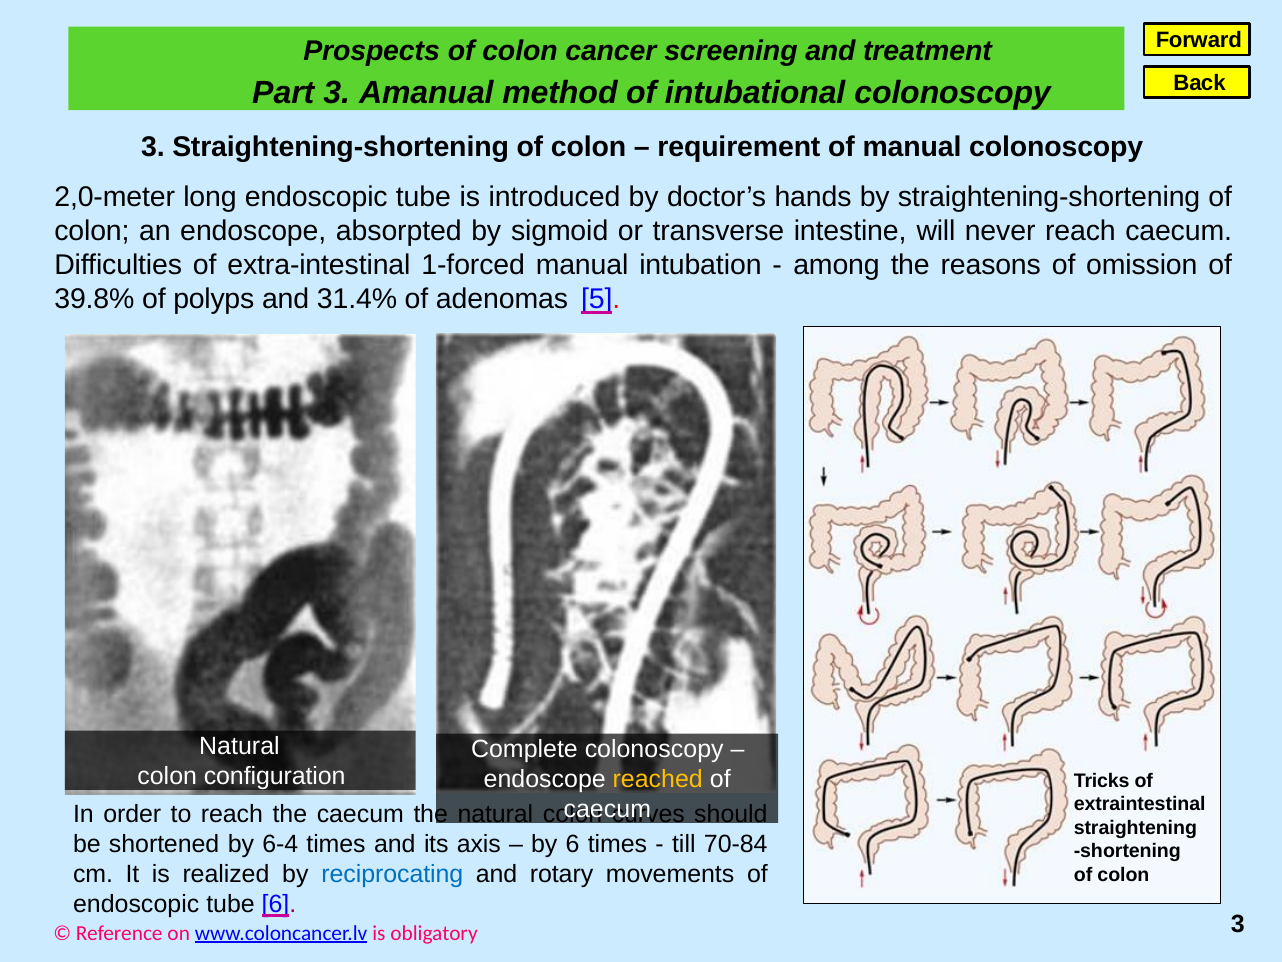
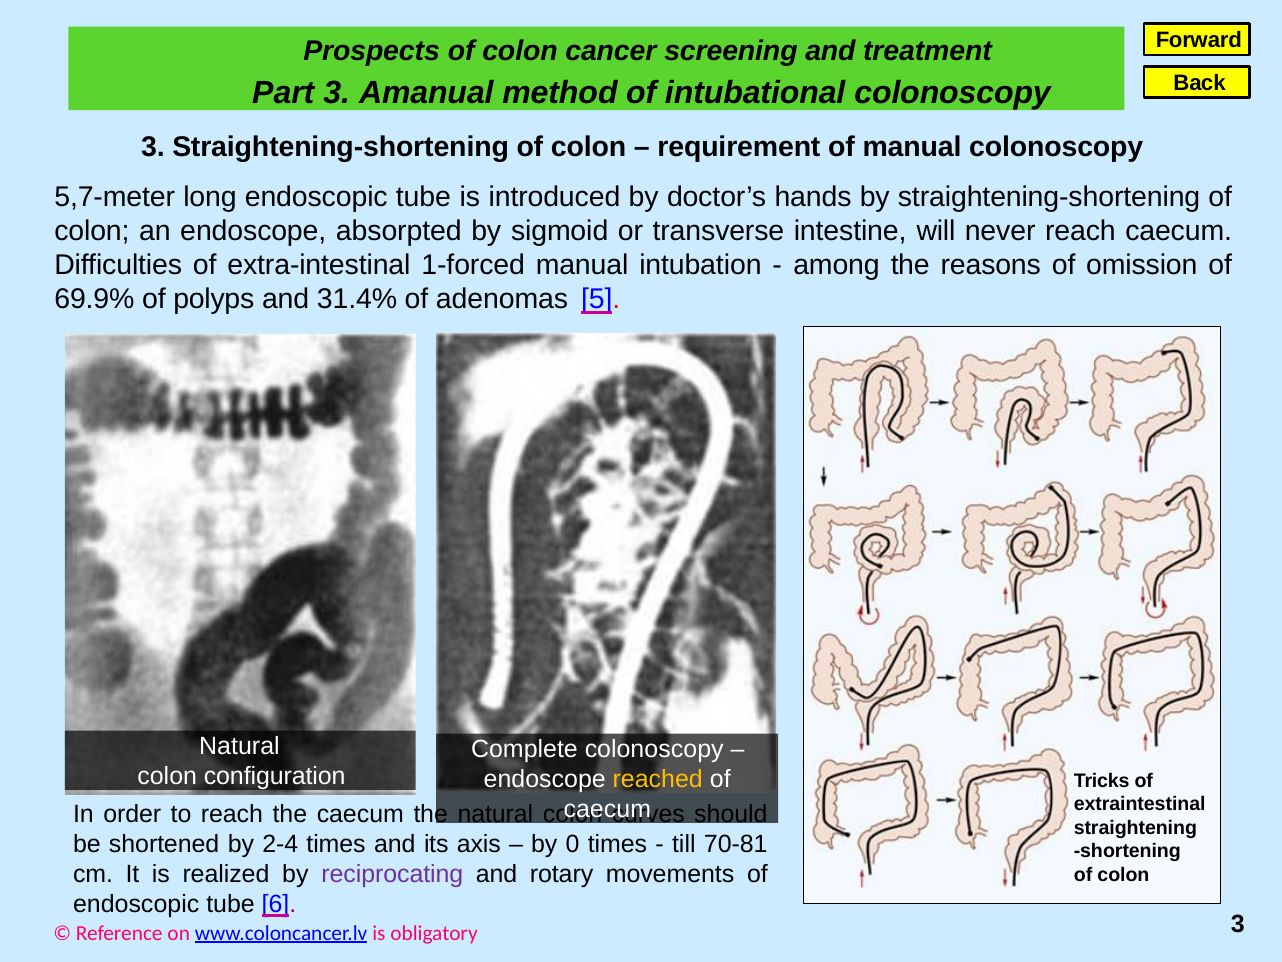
2,0-meter: 2,0-meter -> 5,7-meter (115, 197)
39.8%: 39.8% -> 69.9% (94, 299)
6-4: 6-4 -> 2-4 (280, 844)
by 6: 6 -> 0 (573, 844)
70-84: 70-84 -> 70-81 (736, 844)
reciprocating colour: blue -> purple (392, 874)
